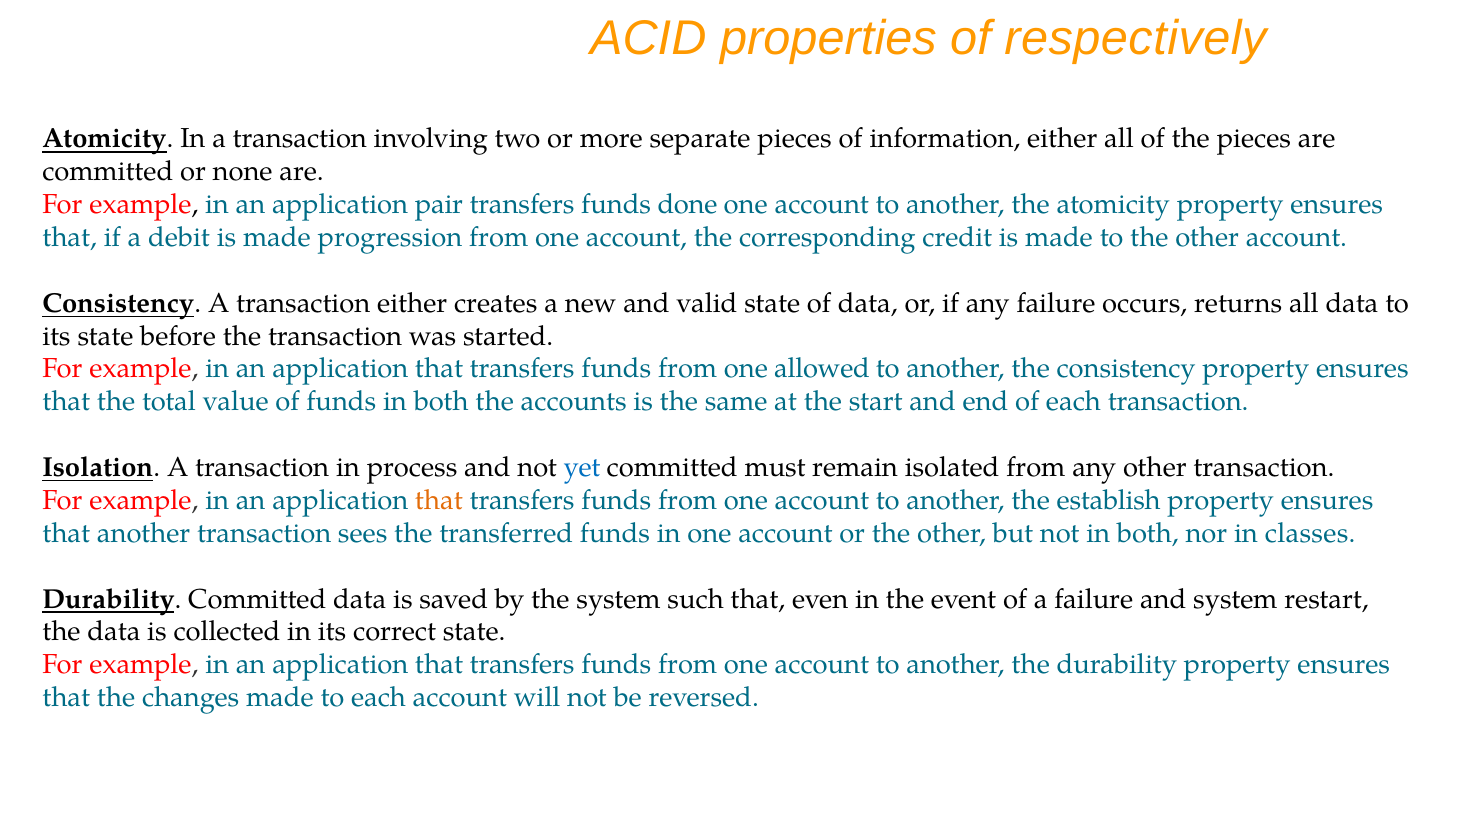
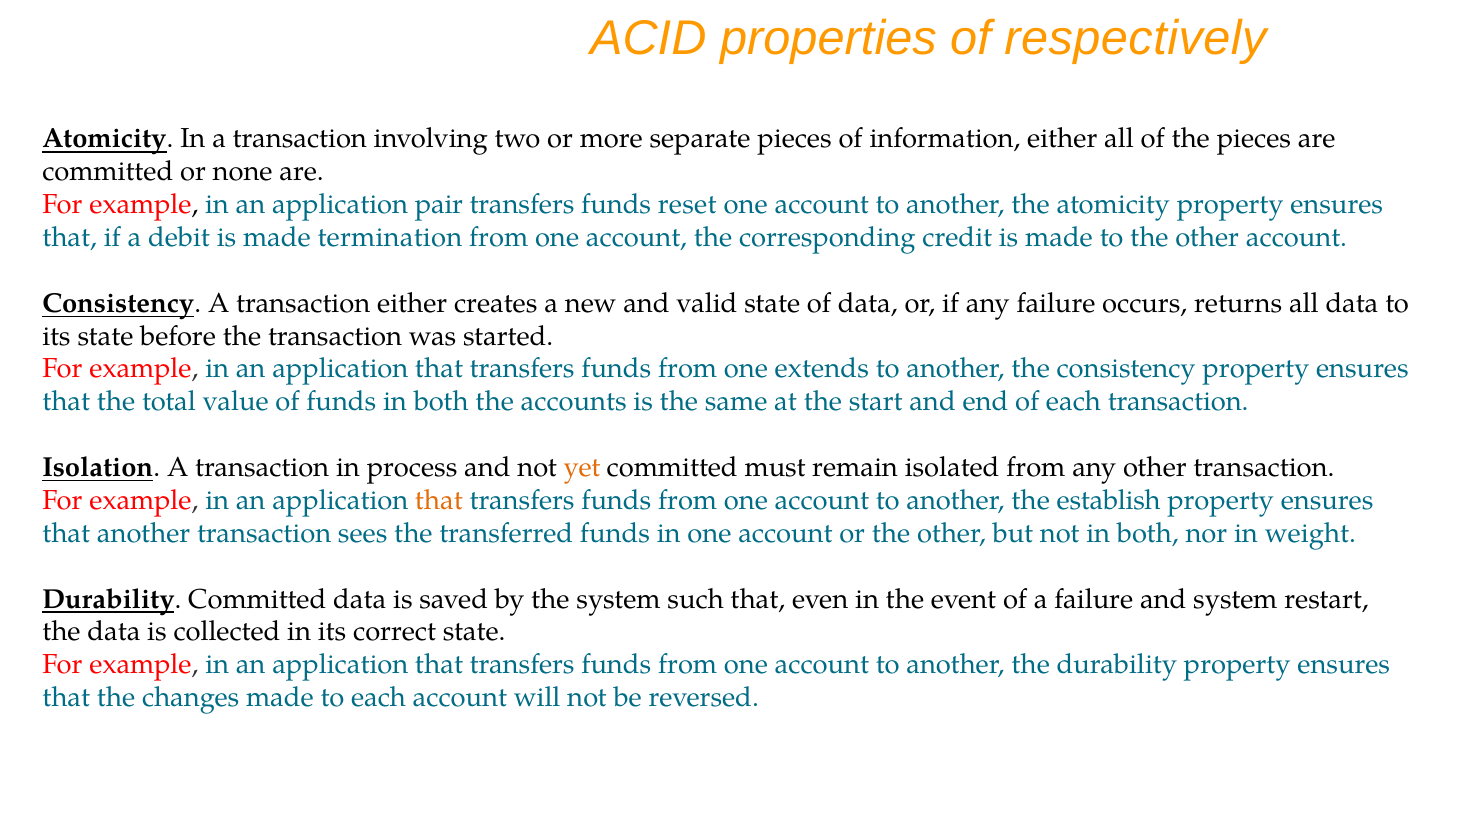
done: done -> reset (687, 204)
progression: progression -> termination (390, 237)
allowed: allowed -> extends (822, 369)
yet colour: blue -> orange (582, 467)
classes: classes -> weight (1310, 533)
